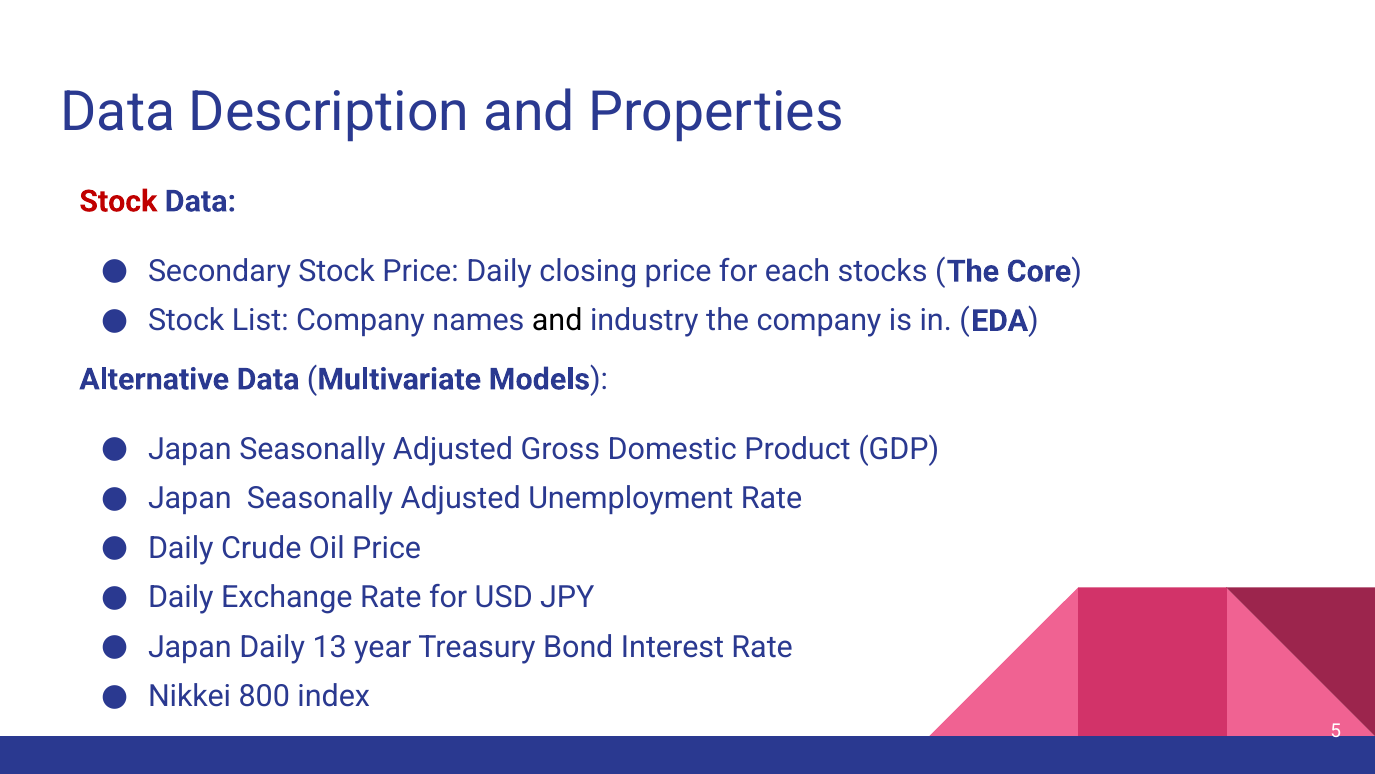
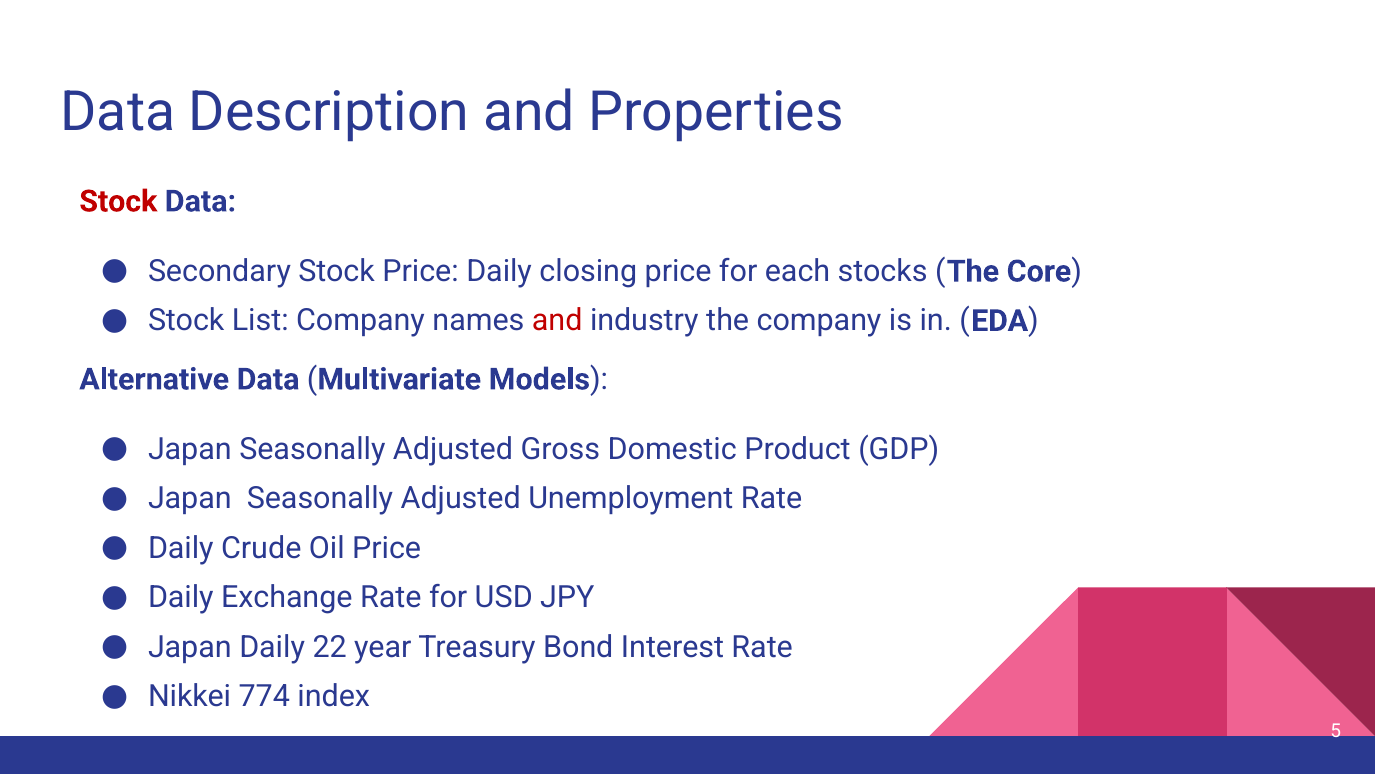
and colour: black -> red (557, 321)
13: 13 -> 22 (330, 647)
800: 800 -> 774 (264, 696)
